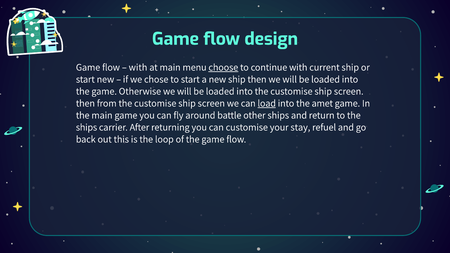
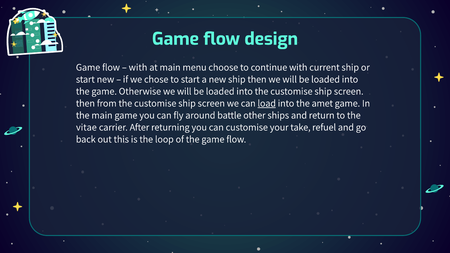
choose underline: present -> none (223, 67)
ships: ships -> vitae (86, 127)
stay: stay -> take (300, 127)
